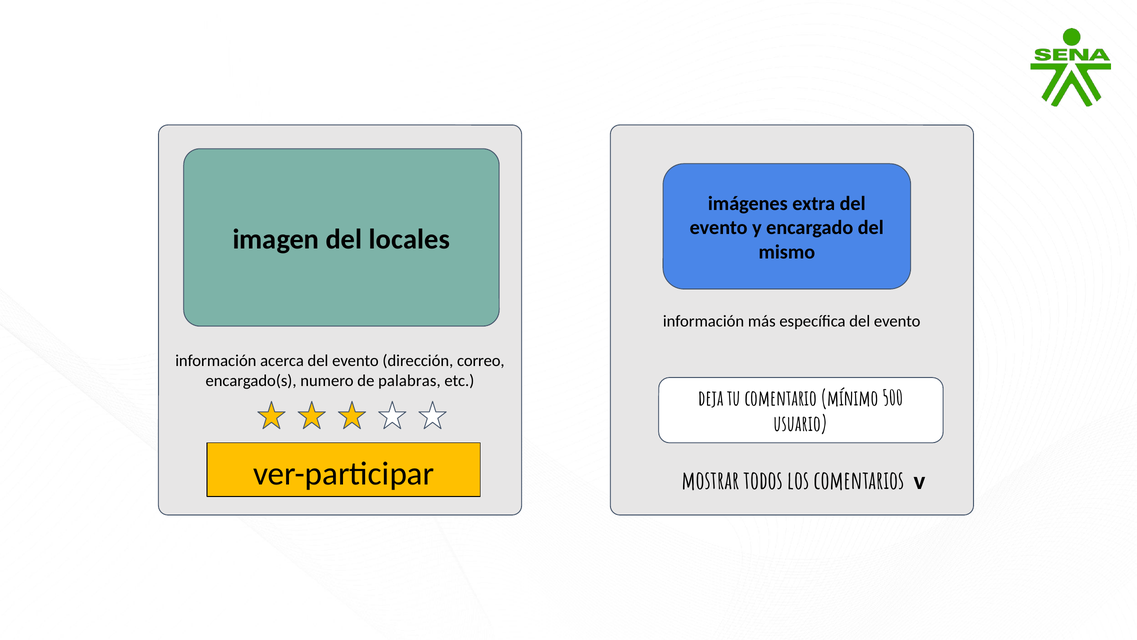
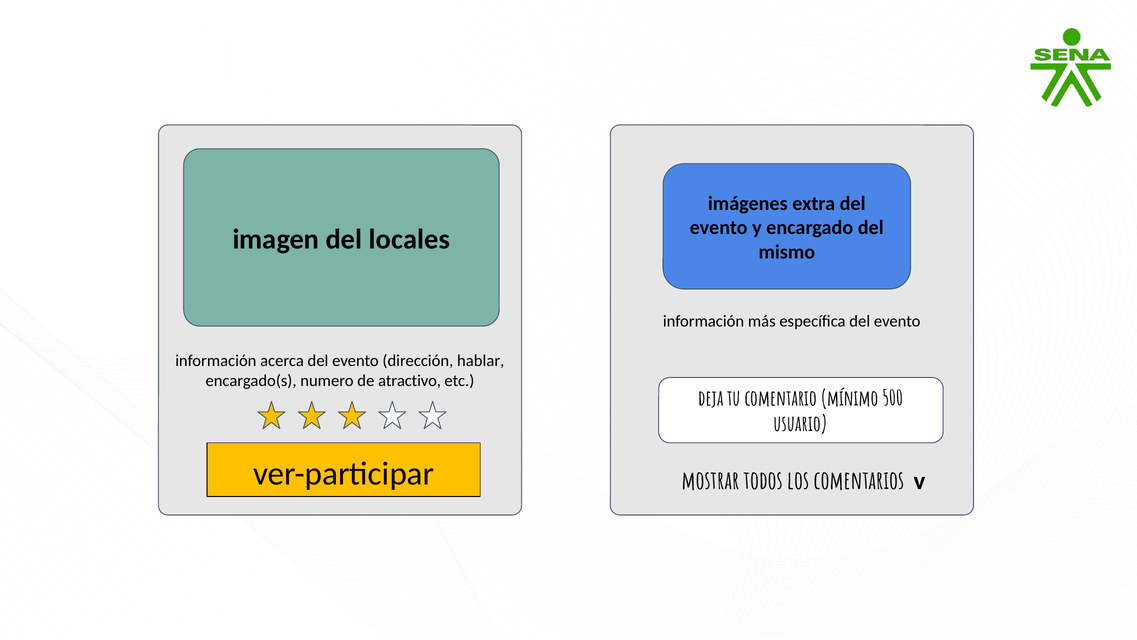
correo: correo -> hablar (481, 361)
palabras: palabras -> atractivo (410, 381)
